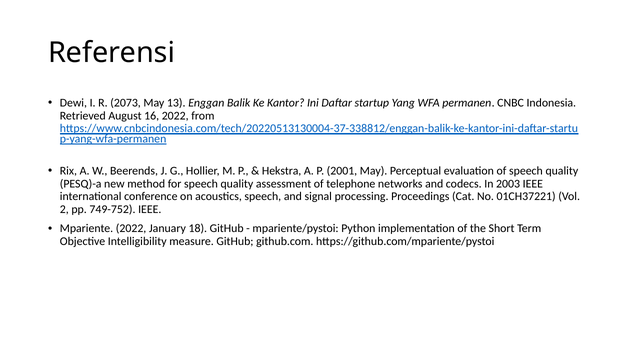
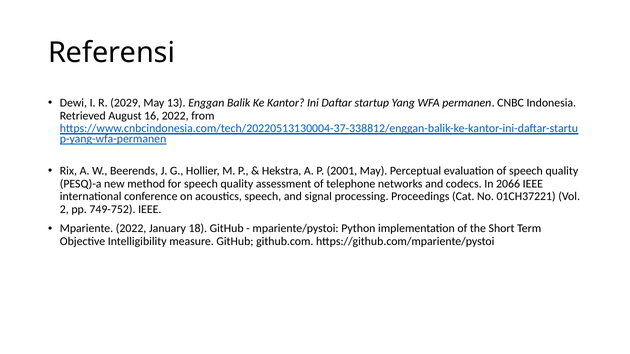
2073: 2073 -> 2029 (126, 103)
2003: 2003 -> 2066 (508, 184)
